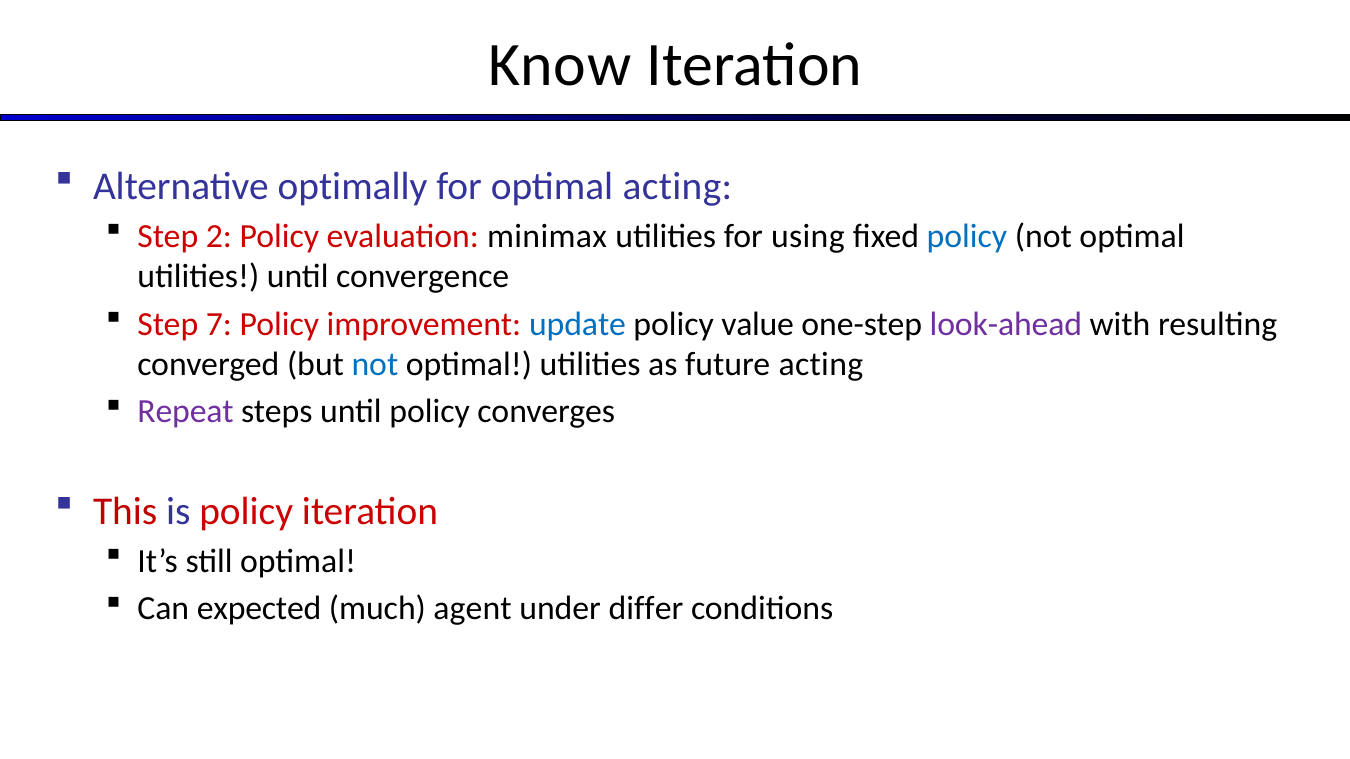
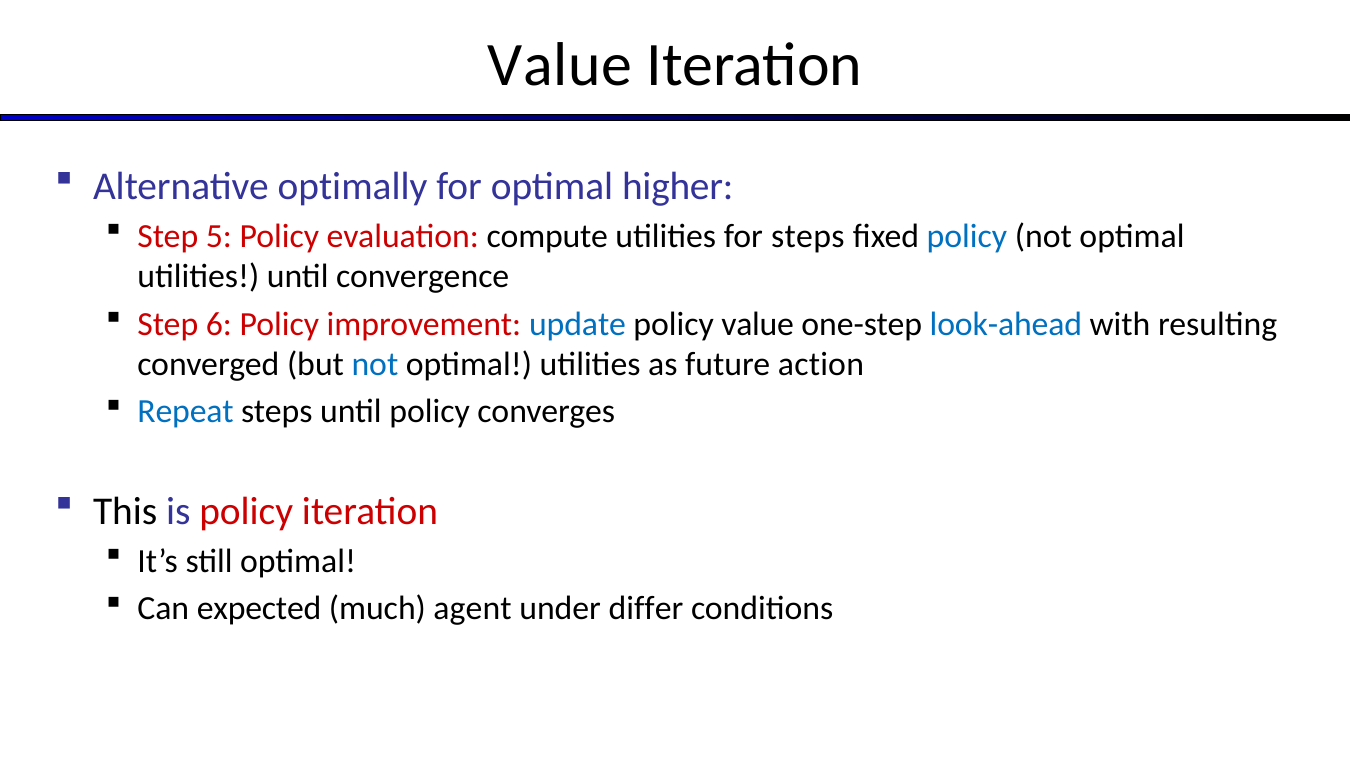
Know: Know -> Value (560, 65)
optimal acting: acting -> higher (678, 186)
2: 2 -> 5 (219, 236)
minimax: minimax -> compute (547, 236)
for using: using -> steps (808, 236)
7: 7 -> 6 (219, 324)
look-ahead colour: purple -> blue (1006, 324)
future acting: acting -> action (821, 365)
Repeat colour: purple -> blue (186, 412)
This colour: red -> black (125, 511)
